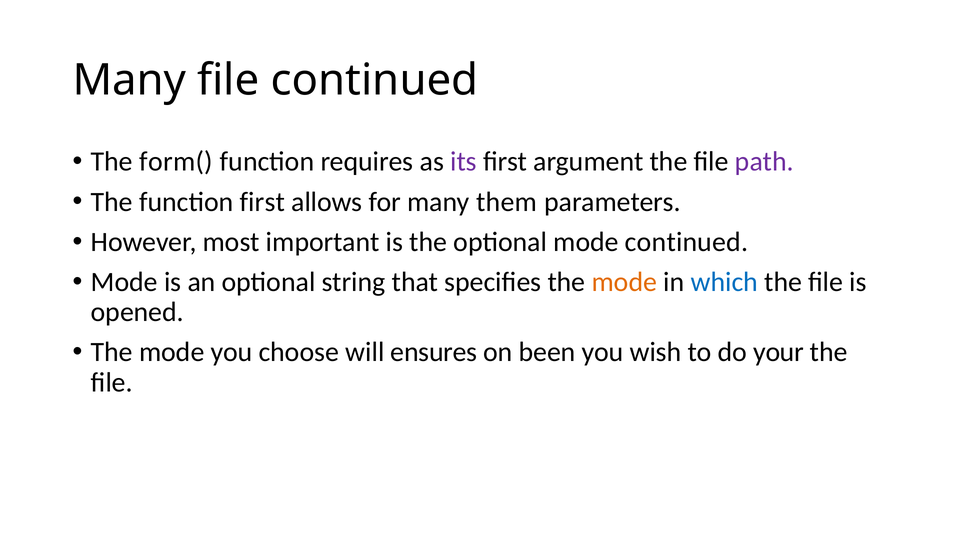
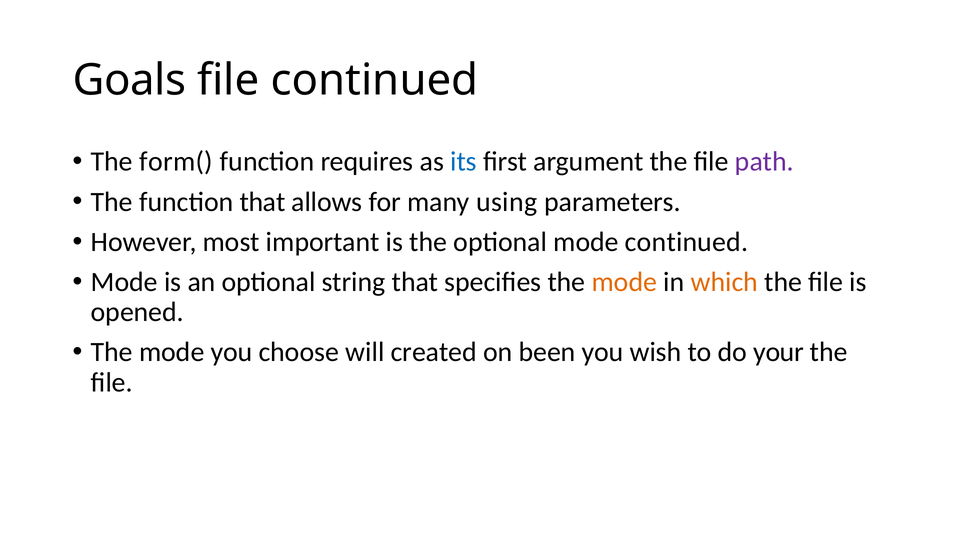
Many: Many -> Goals (130, 80)
its colour: purple -> blue (464, 162)
function first: first -> that (262, 202)
them: them -> using (507, 202)
which colour: blue -> orange (724, 282)
ensures: ensures -> created (434, 352)
